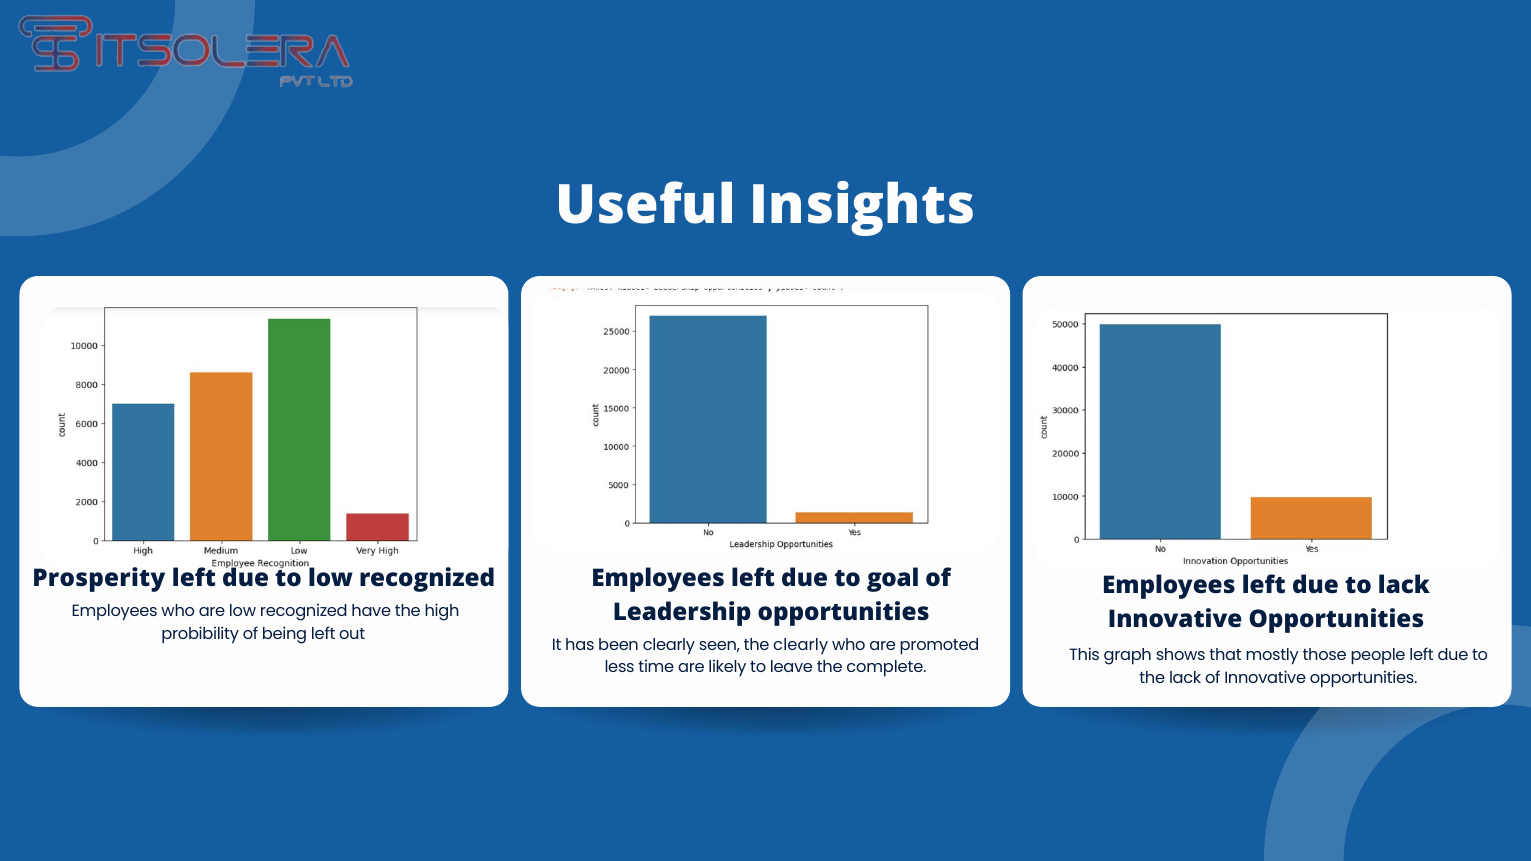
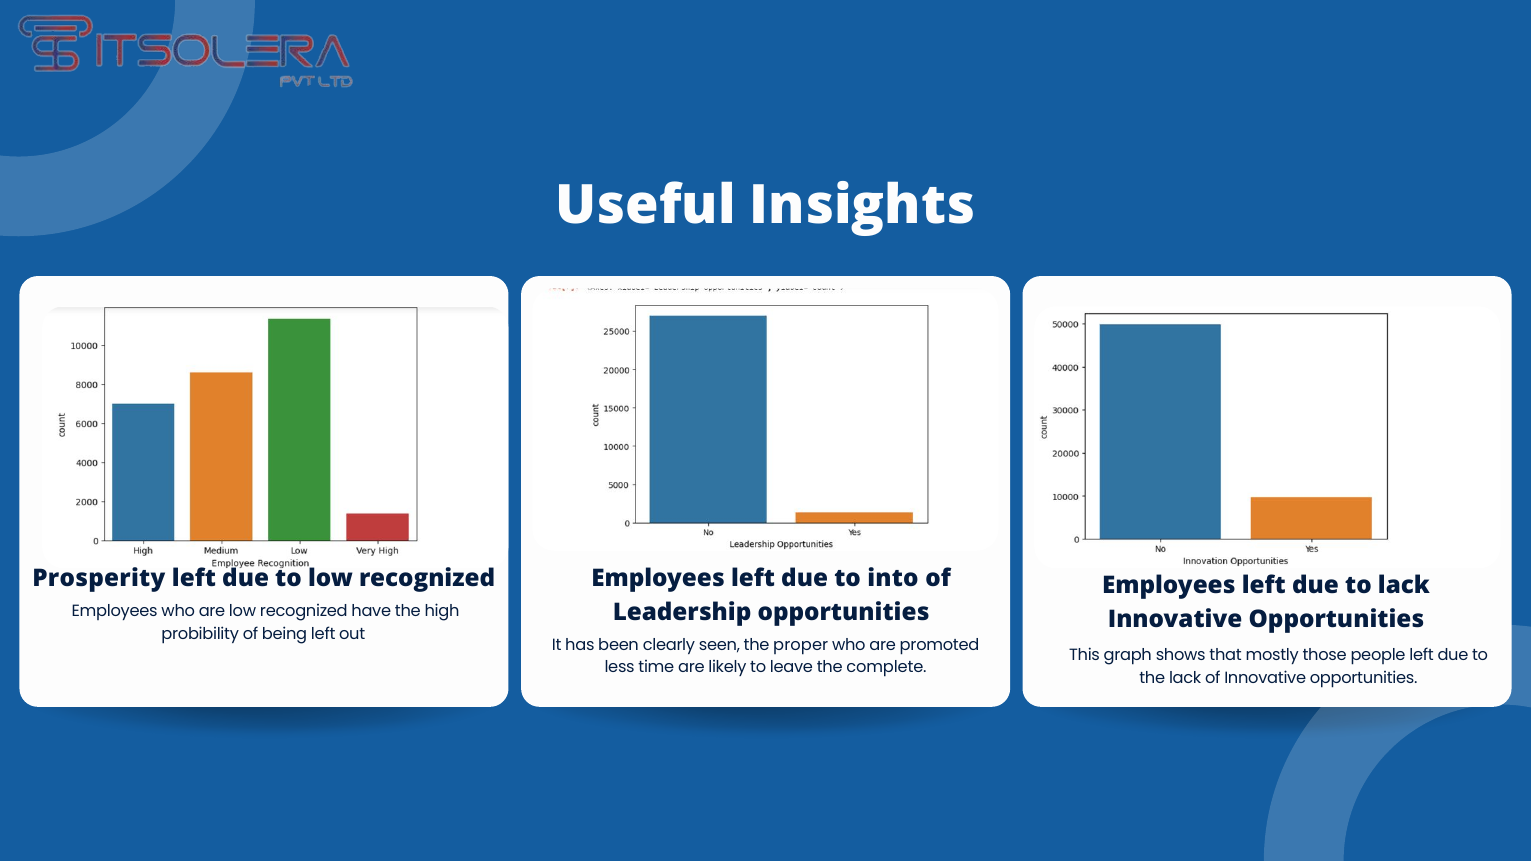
goal: goal -> into (893, 579)
the clearly: clearly -> proper (801, 645)
